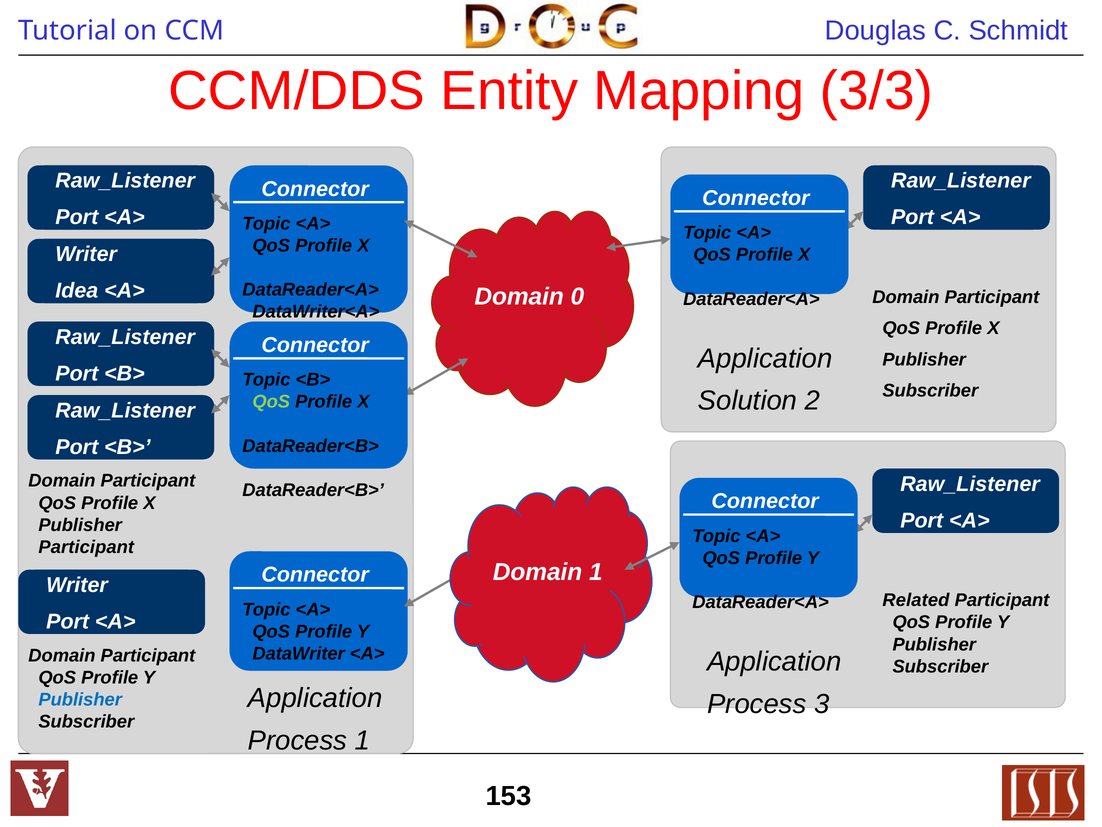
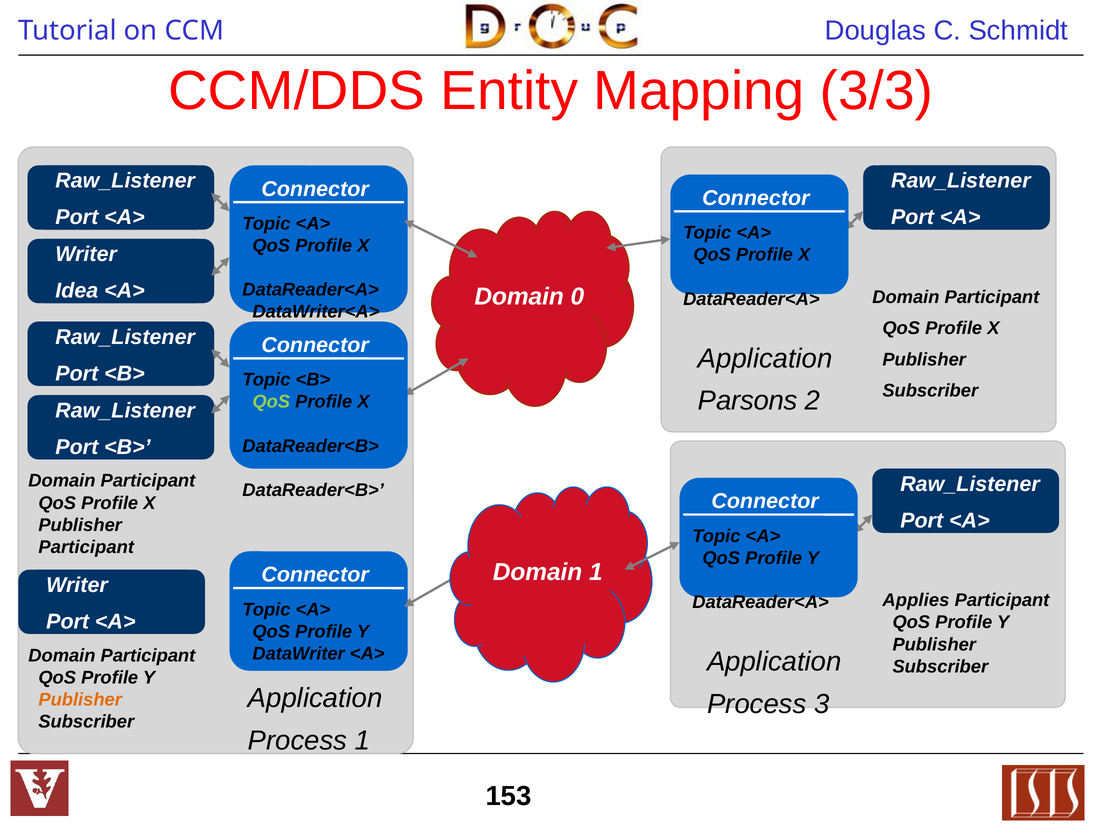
Solution: Solution -> Parsons (748, 400)
Related: Related -> Applies (916, 600)
Publisher colour: blue -> orange (80, 699)
